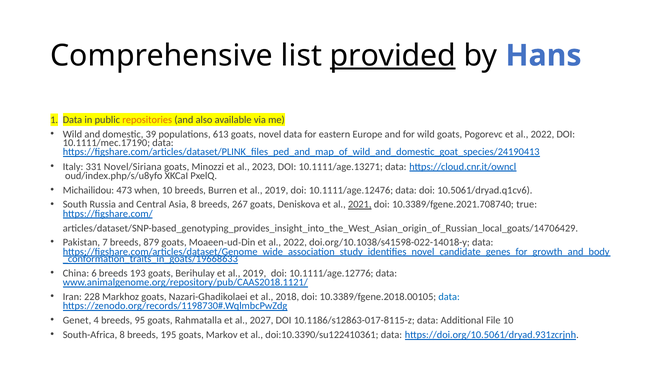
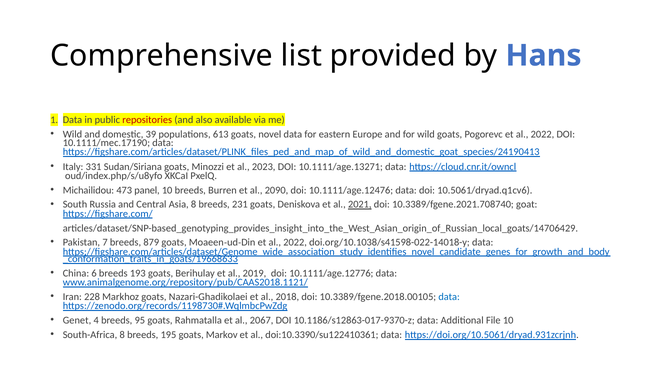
provided underline: present -> none (393, 56)
repositories colour: orange -> red (147, 120)
Novel/Siriana: Novel/Siriana -> Sudan/Siriana (133, 167)
when: when -> panel (147, 190)
Burren et al 2019: 2019 -> 2090 (277, 190)
267: 267 -> 231 (240, 204)
true: true -> goat (527, 204)
2027: 2027 -> 2067 (262, 320)
10.1186/s12863-017-8115-z: 10.1186/s12863-017-8115-z -> 10.1186/s12863-017-9370-z (354, 320)
